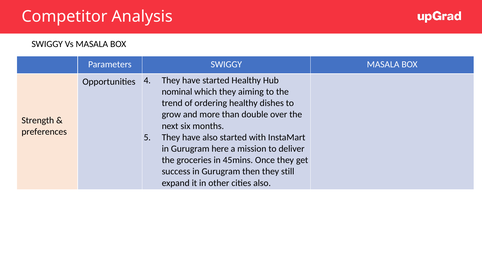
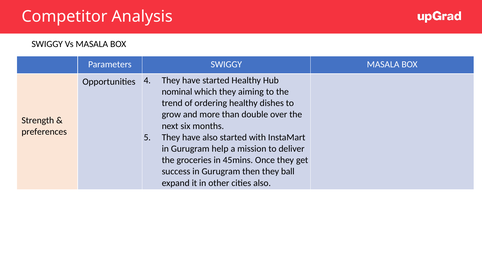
here: here -> help (220, 149)
still: still -> ball (288, 172)
